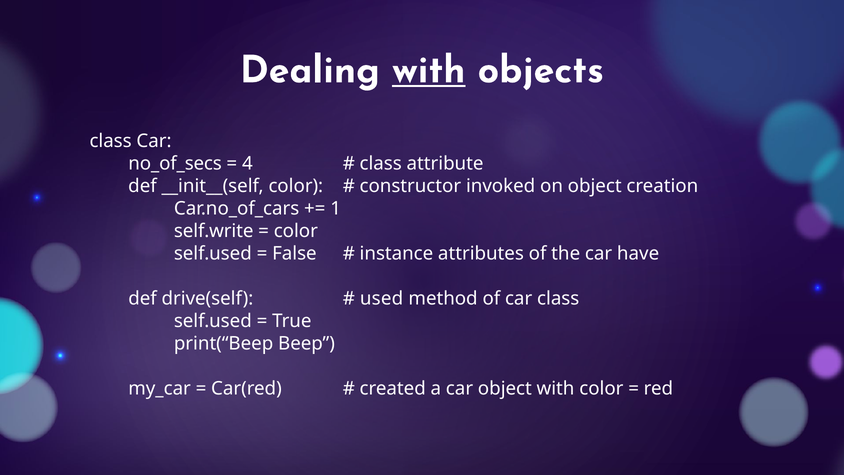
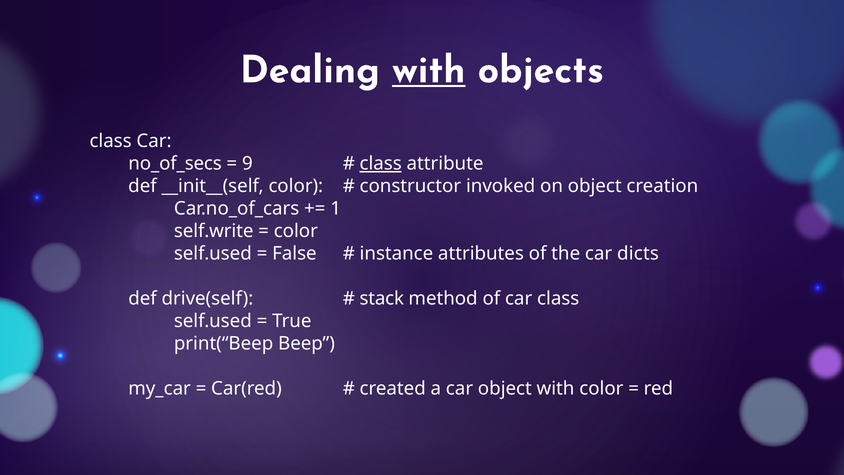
4: 4 -> 9 (247, 164)
class underline: none -> present (381, 164)
have: have -> dicts (638, 254)
used: used -> stack (382, 299)
